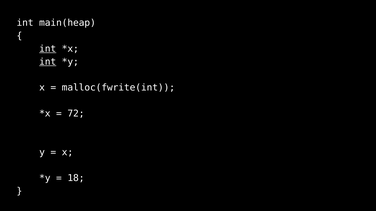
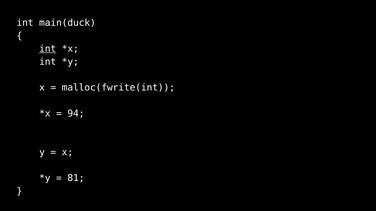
main(heap: main(heap -> main(duck (67, 23)
int underline: present -> none (48, 62)
72: 72 -> 94 (76, 114)
18: 18 -> 81 (76, 179)
